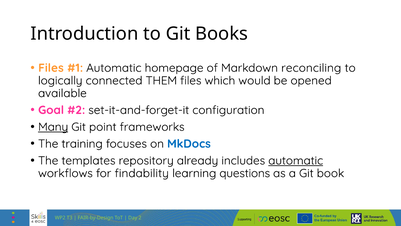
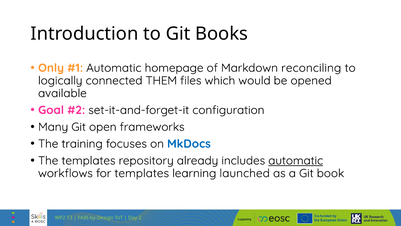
Files: Files -> Only (51, 68)
Many underline: present -> none (53, 127)
point: point -> open (103, 127)
for findability: findability -> templates (142, 173)
questions: questions -> launched (245, 173)
